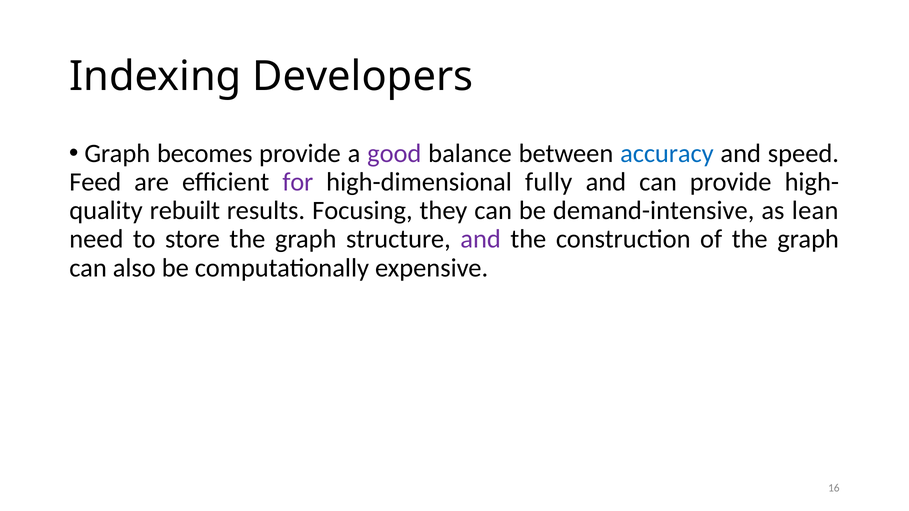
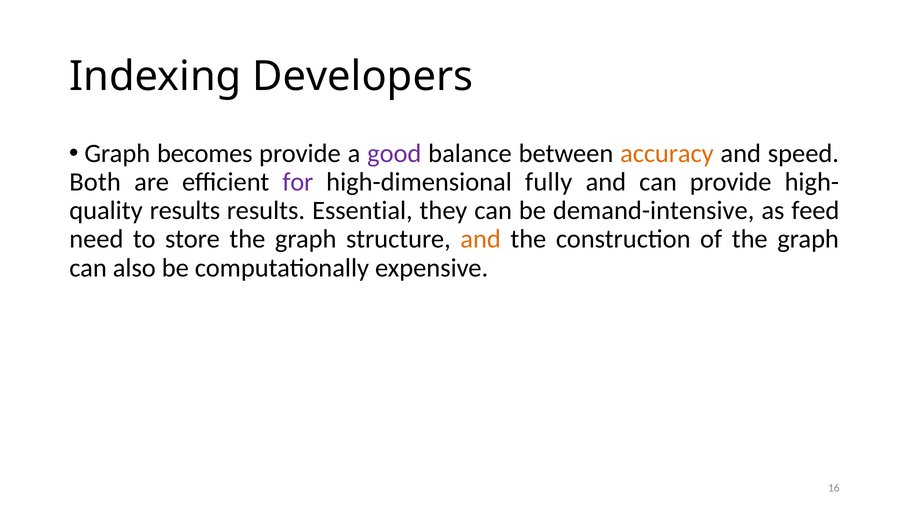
accuracy colour: blue -> orange (667, 154)
Feed: Feed -> Both (95, 182)
rebuilt: rebuilt -> results (185, 211)
Focusing: Focusing -> Essential (362, 211)
lean: lean -> feed (815, 211)
and colour: purple -> orange (481, 239)
